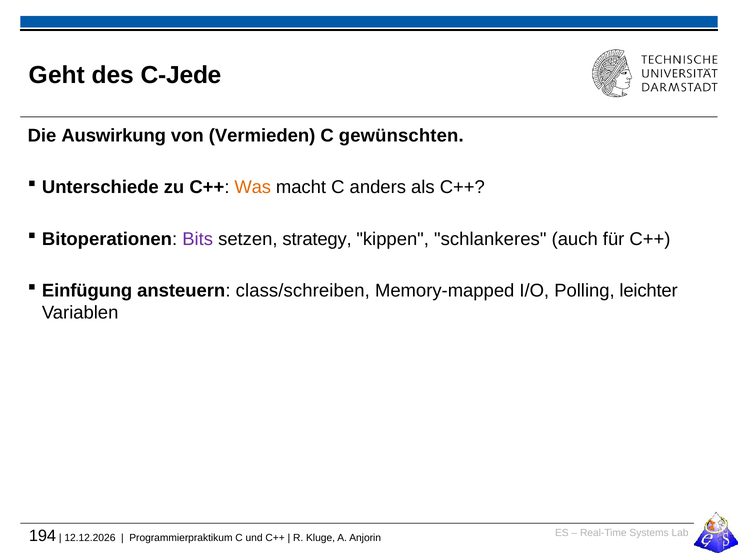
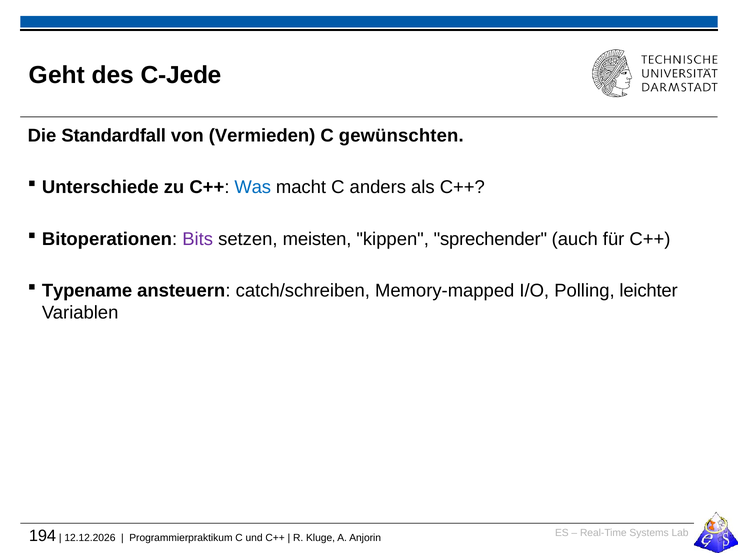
Auswirkung: Auswirkung -> Standardfall (114, 136)
Was colour: orange -> blue (253, 188)
strategy: strategy -> meisten (317, 239)
schlankeres: schlankeres -> sprechender (490, 239)
Einfügung: Einfügung -> Typename (87, 291)
class/schreiben: class/schreiben -> catch/schreiben (303, 291)
